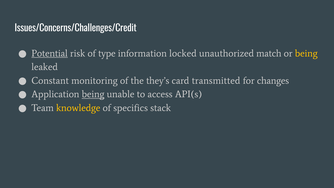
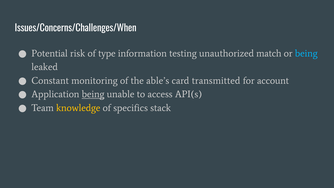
Issues/Concerns/Challenges/Credit: Issues/Concerns/Challenges/Credit -> Issues/Concerns/Challenges/When (76, 28)
Potential underline: present -> none (50, 53)
locked: locked -> testing (183, 53)
being colour: yellow -> light blue (306, 53)
they’s: they’s -> able’s (158, 81)
changes: changes -> account (273, 81)
